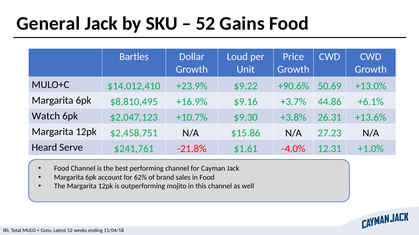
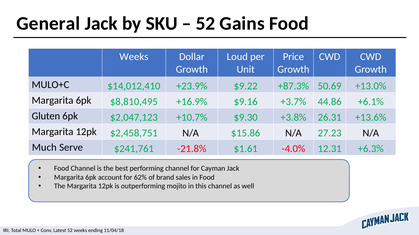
Bartles: Bartles -> Weeks (134, 57)
+90.6%: +90.6% -> +87.3% (293, 86)
Watch: Watch -> Gluten (46, 116)
Heard: Heard -> Much (44, 148)
+1.0%: +1.0% -> +6.3% (371, 149)
